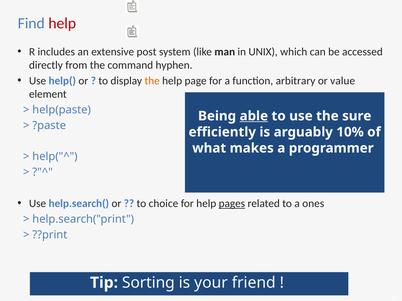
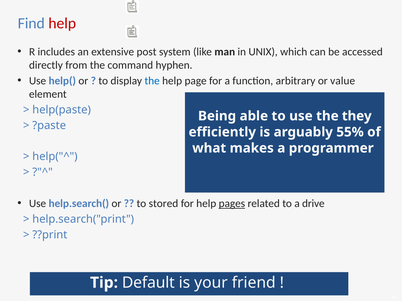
the colour: orange -> blue (152, 81)
able underline: present -> none (254, 116)
sure: sure -> they (357, 116)
10%: 10% -> 55% (350, 132)
choice: choice -> stored (163, 204)
ones: ones -> drive (313, 204)
Sorting: Sorting -> Default (148, 283)
